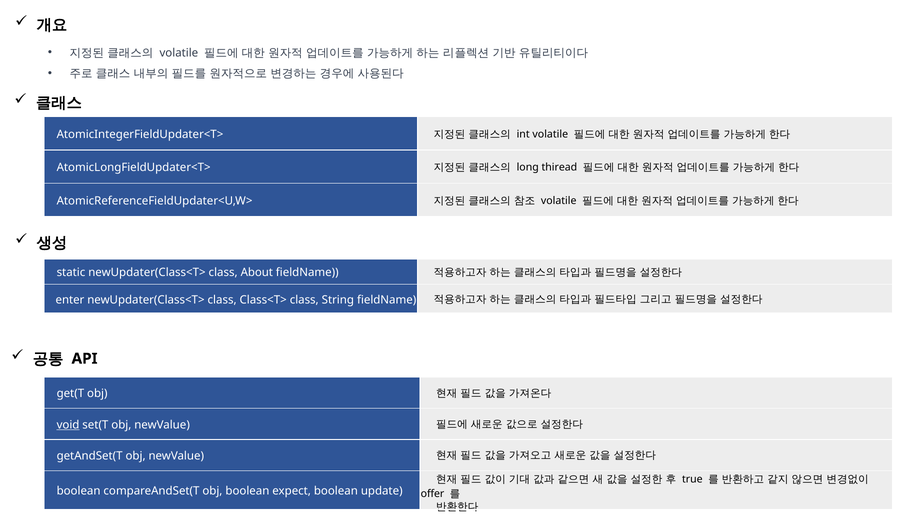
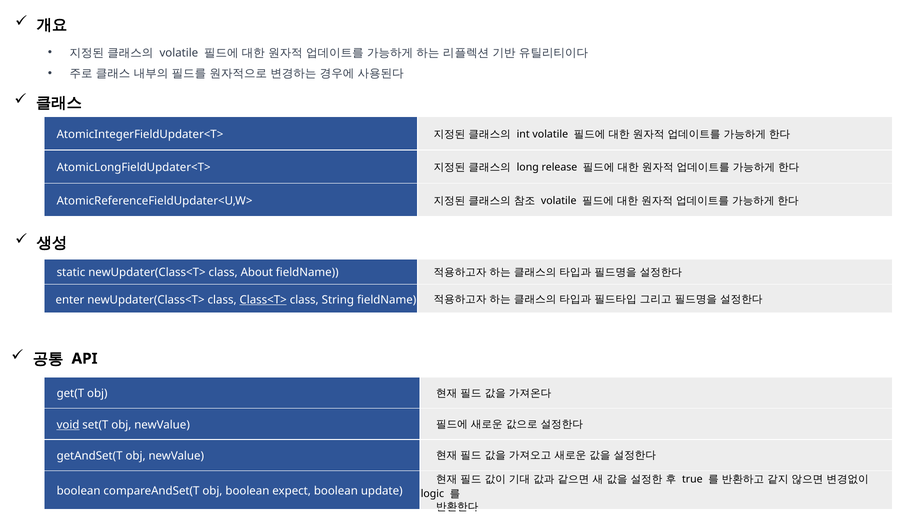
thiread: thiread -> release (559, 167)
Class<T> underline: none -> present (263, 299)
offer: offer -> logic (432, 493)
